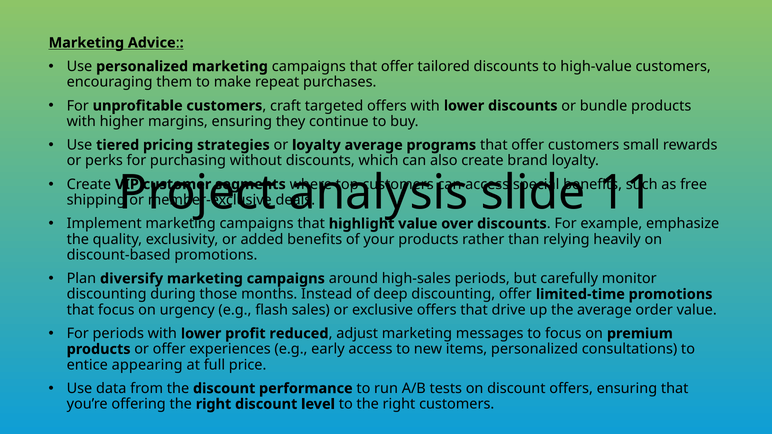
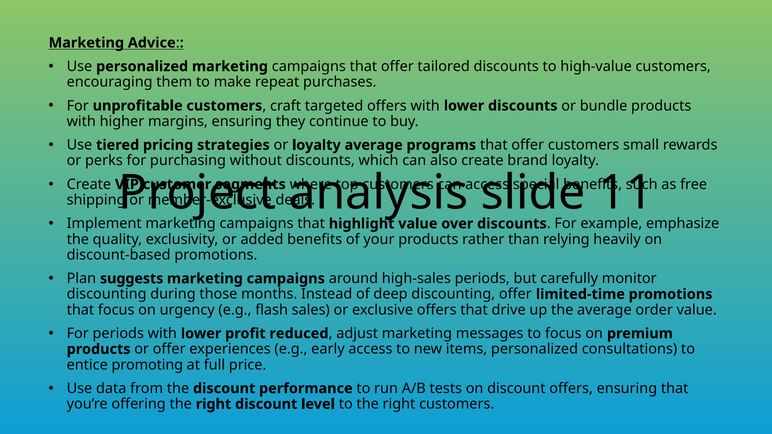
diversify: diversify -> suggests (132, 279)
appearing: appearing -> promoting (147, 365)
